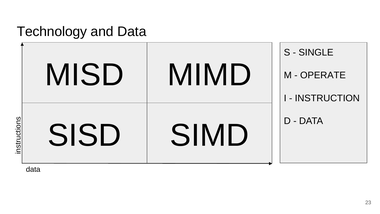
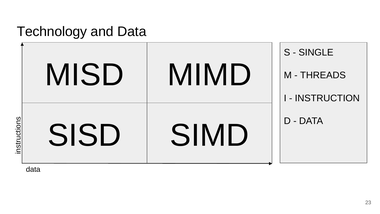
OPERATE: OPERATE -> THREADS (323, 75)
